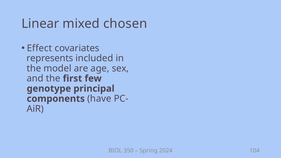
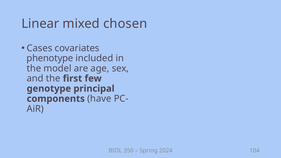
Effect: Effect -> Cases (39, 48)
represents: represents -> phenotype (50, 58)
